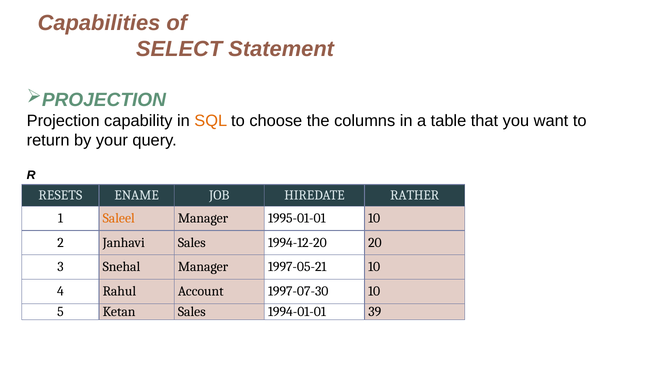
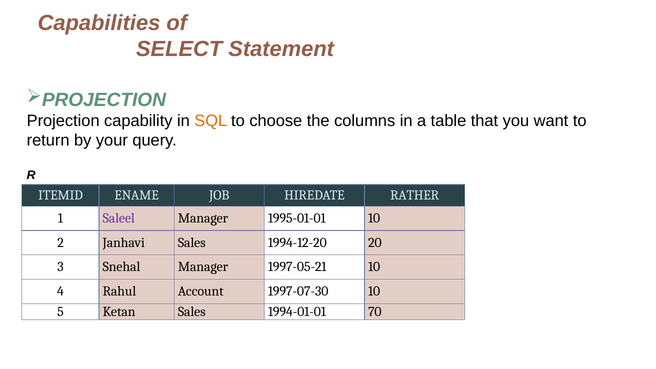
RESETS: RESETS -> ITEMID (61, 195)
Saleel colour: orange -> purple (119, 218)
39: 39 -> 70 (375, 312)
